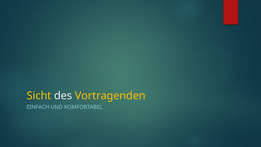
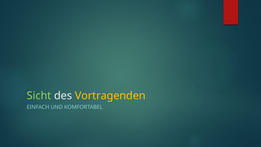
Sicht colour: yellow -> light green (39, 96)
